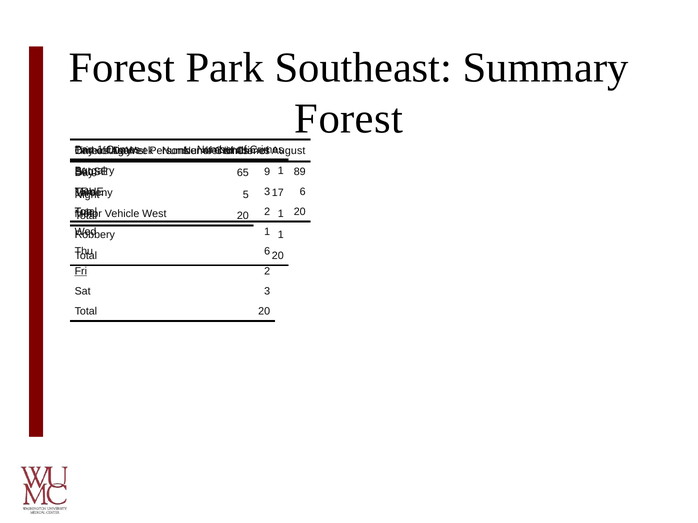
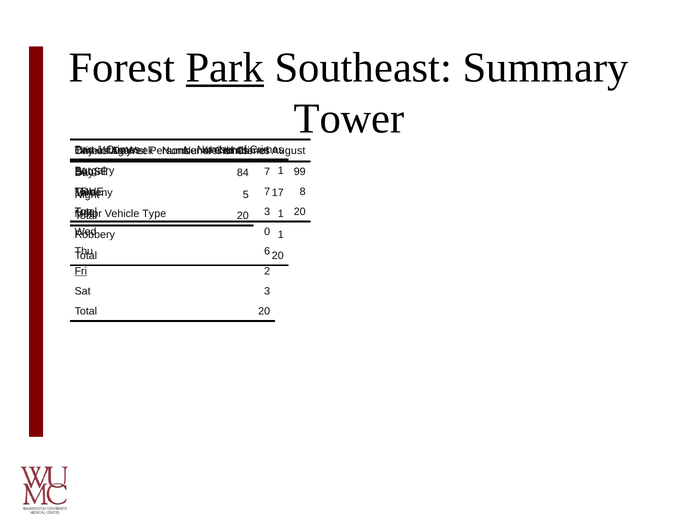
Park underline: none -> present (225, 68)
Forest: Forest -> Tower (349, 119)
9: 9 -> 7 (267, 172)
89: 89 -> 99 (300, 172)
65: 65 -> 84 (243, 173)
3: 3 -> 7 (267, 192)
6: 6 -> 8 (303, 192)
2: 2 -> 3 (267, 212)
West: West -> Type (154, 214)
1: 1 -> 0 (267, 232)
